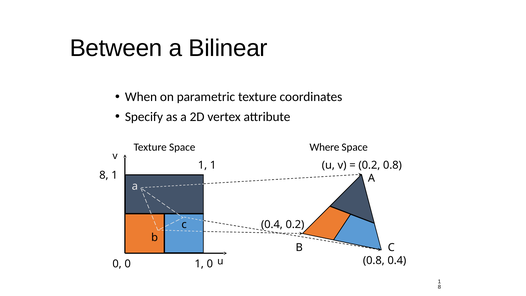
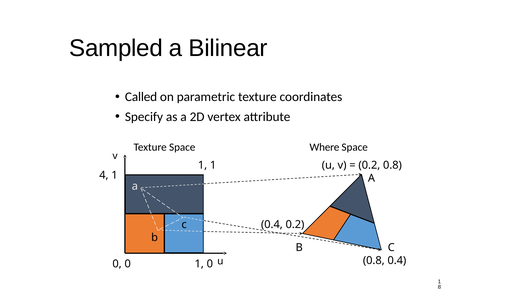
Between: Between -> Sampled (116, 48)
When: When -> Called (141, 97)
8: 8 -> 4 (104, 175)
